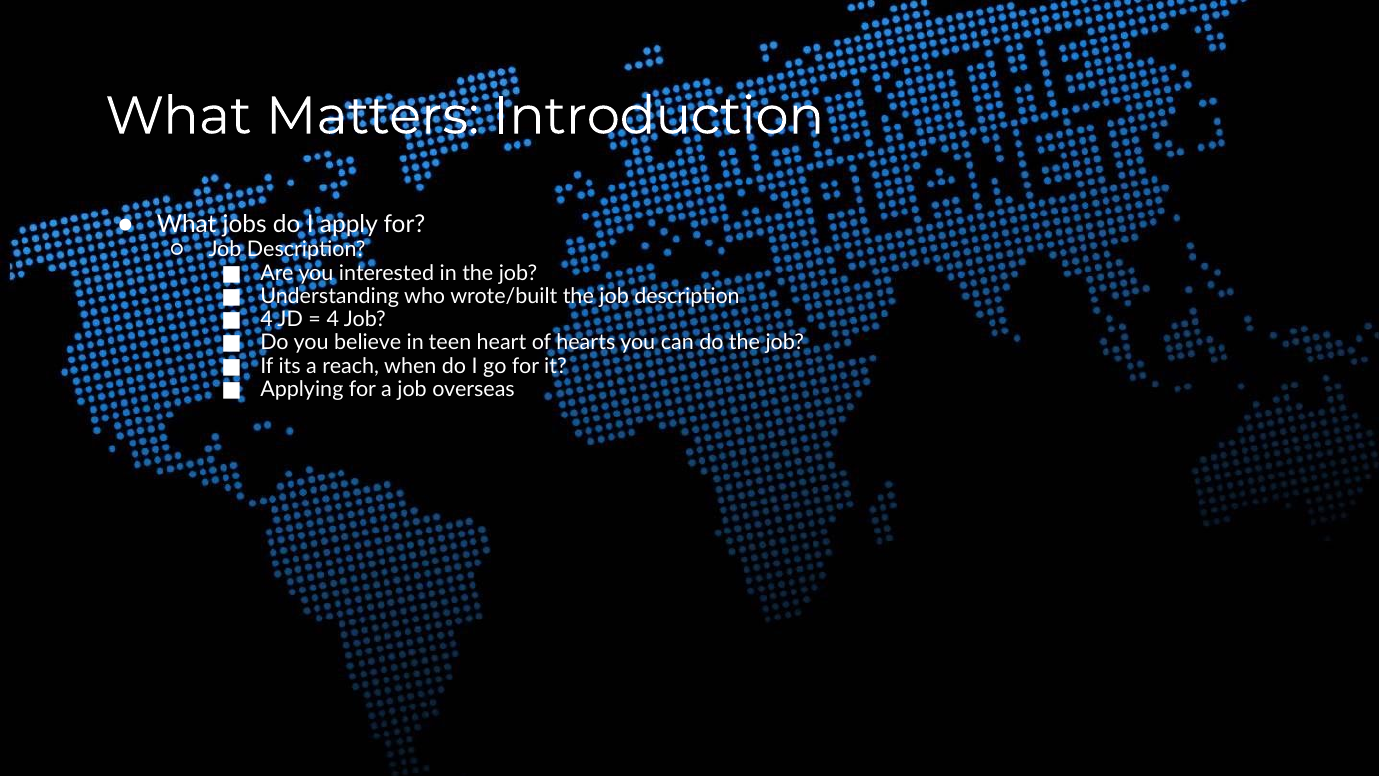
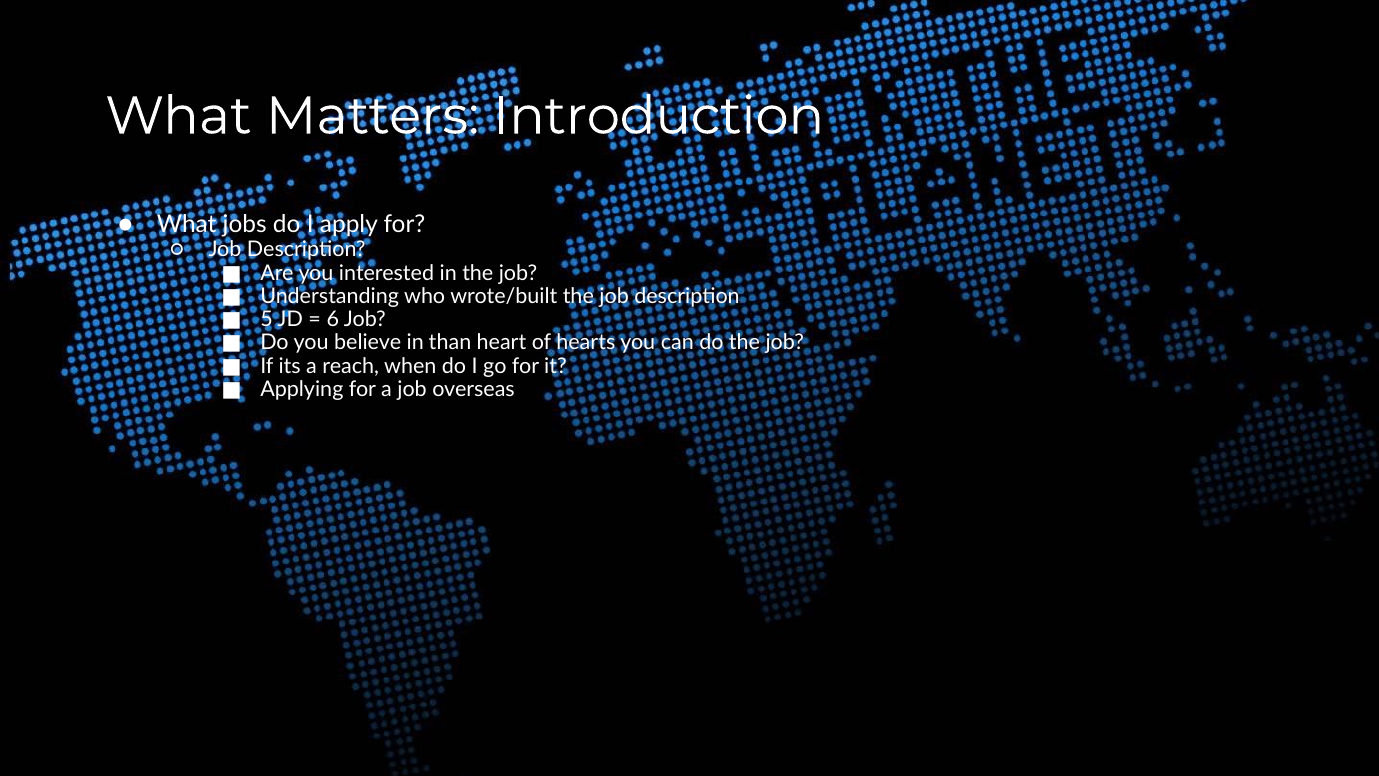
4: 4 -> 5 (267, 319)
4: 4 -> 6 (333, 319)
teen: teen -> than (450, 343)
